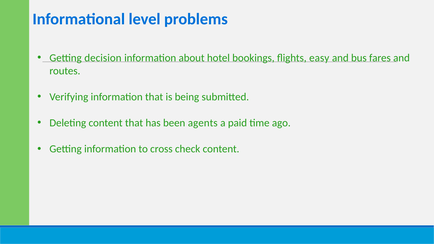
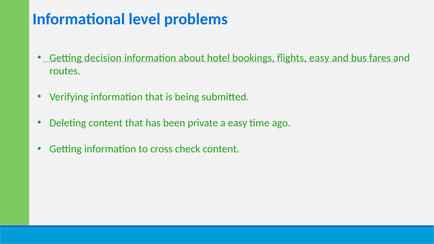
agents: agents -> private (203, 123)
a paid: paid -> easy (238, 123)
